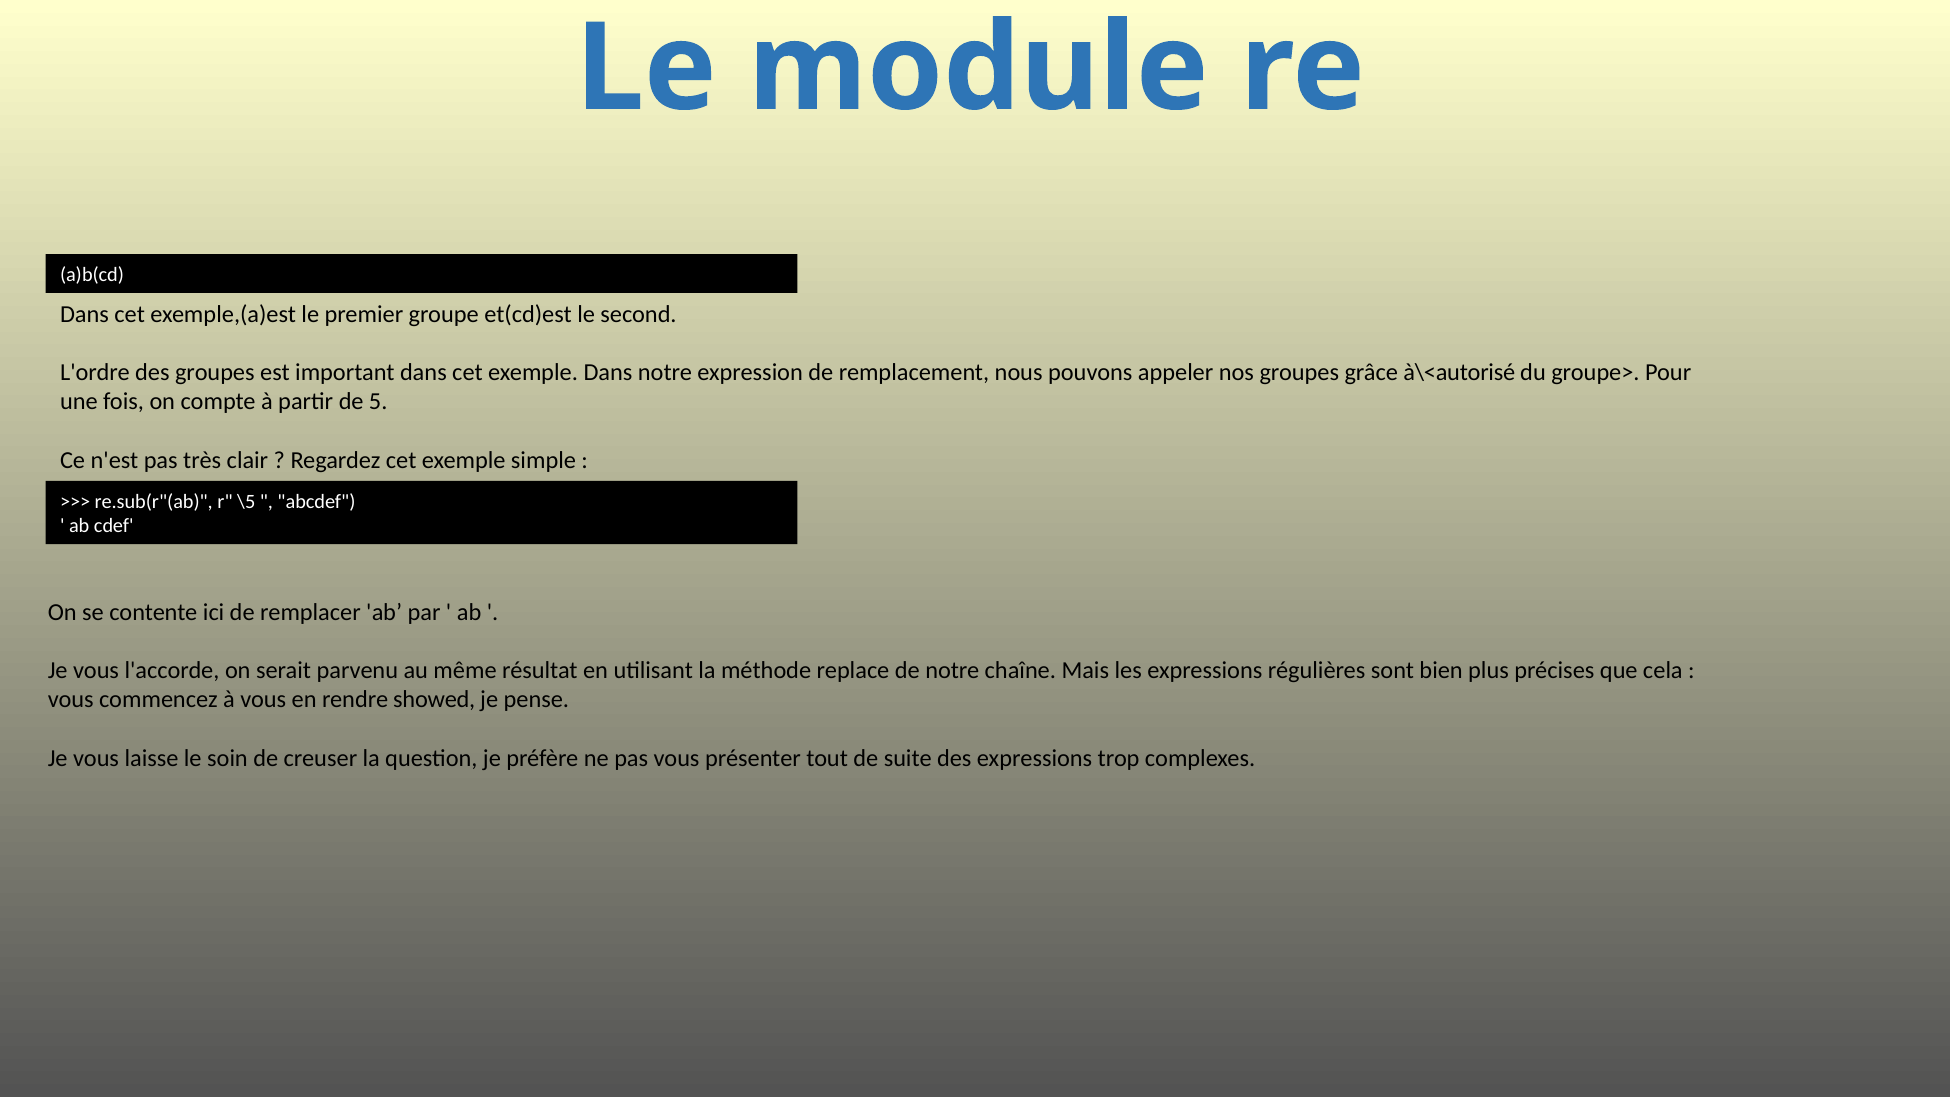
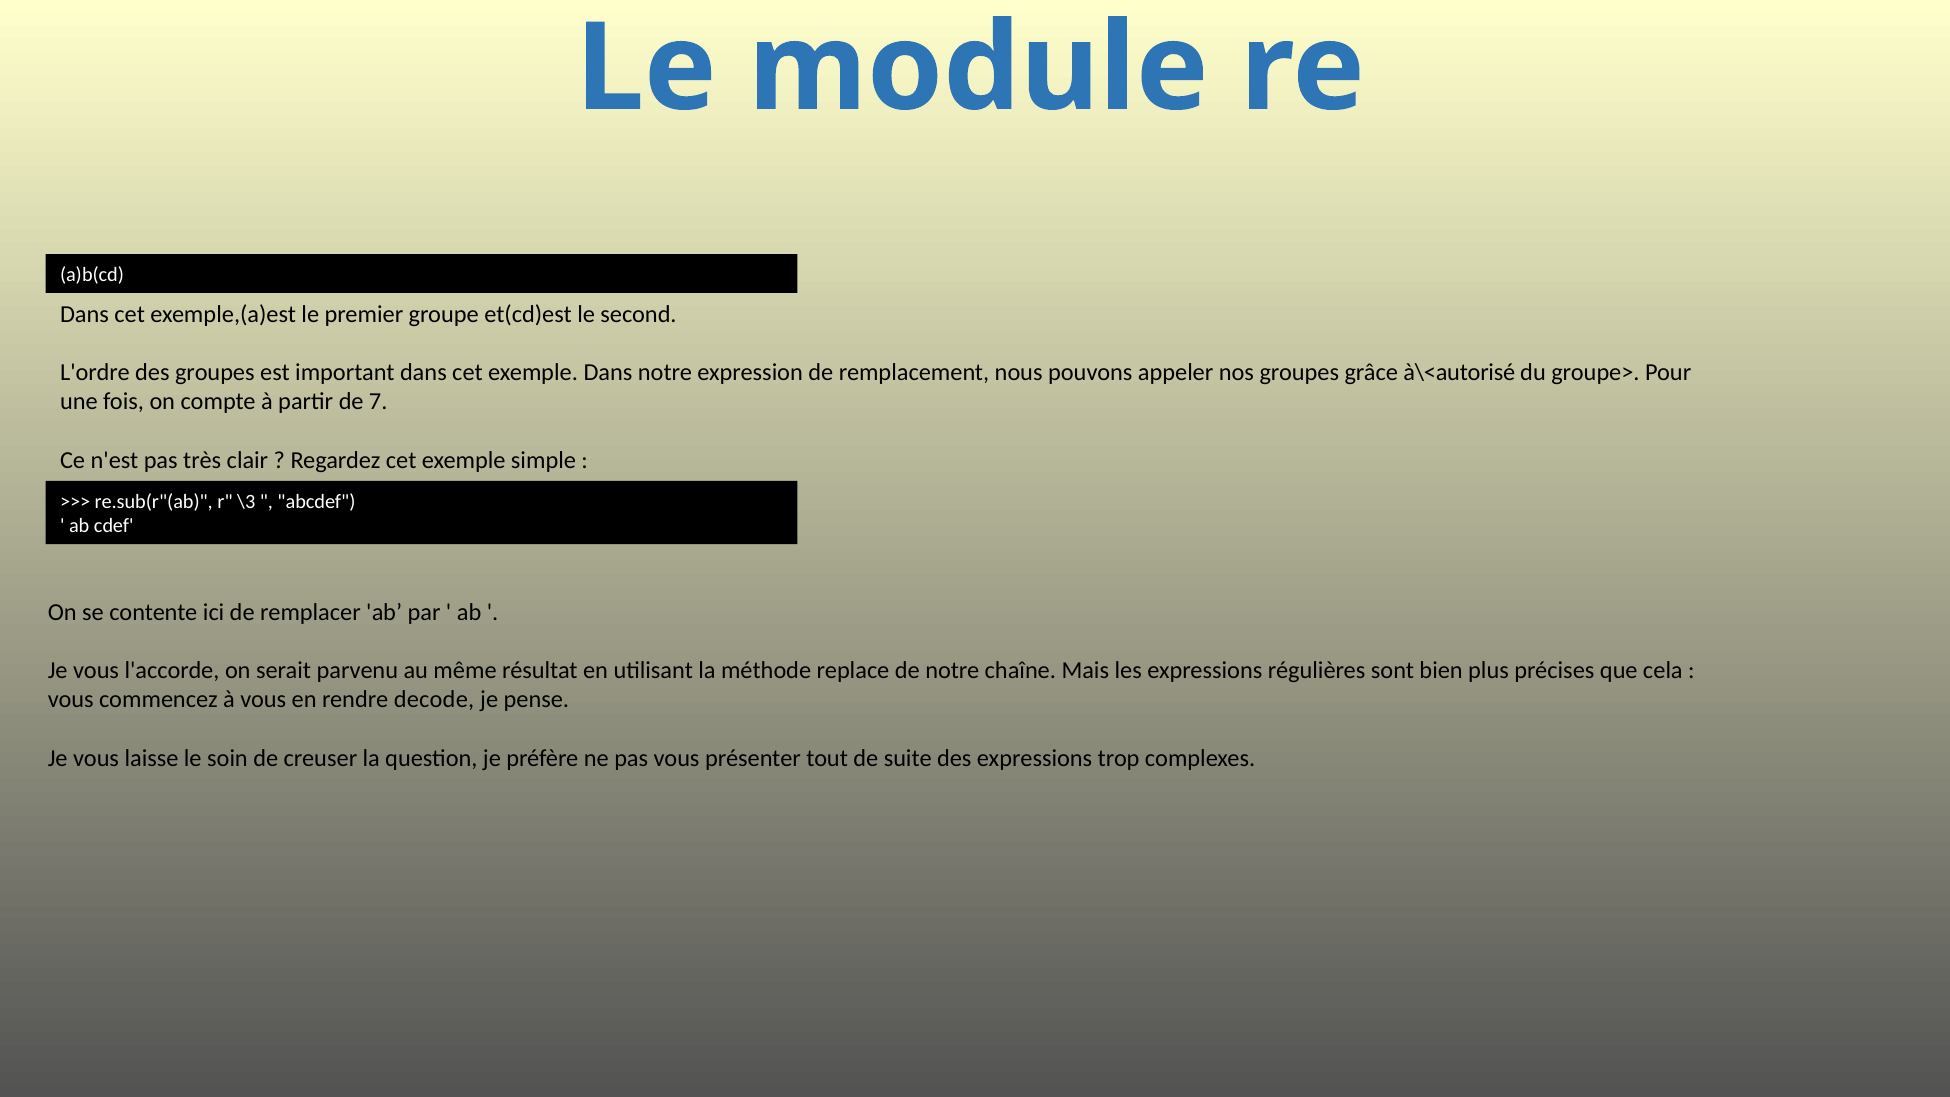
5: 5 -> 7 (378, 402)
\5: \5 -> \3 (246, 502)
showed: showed -> decode (434, 700)
